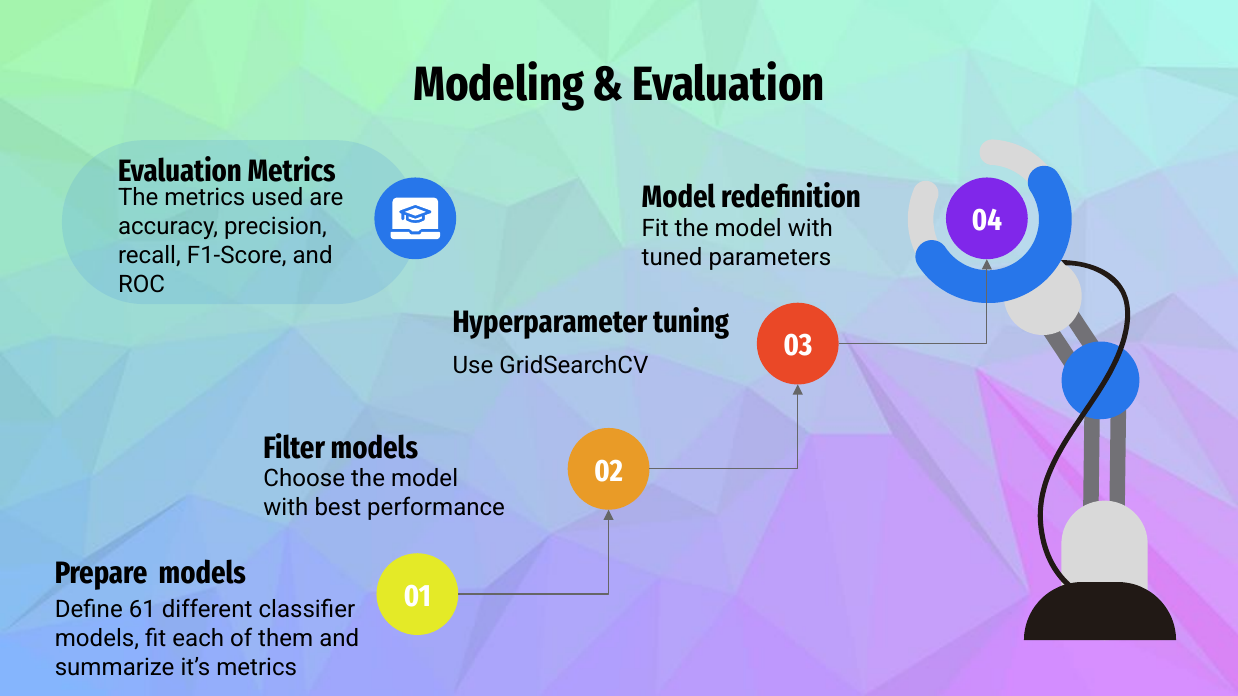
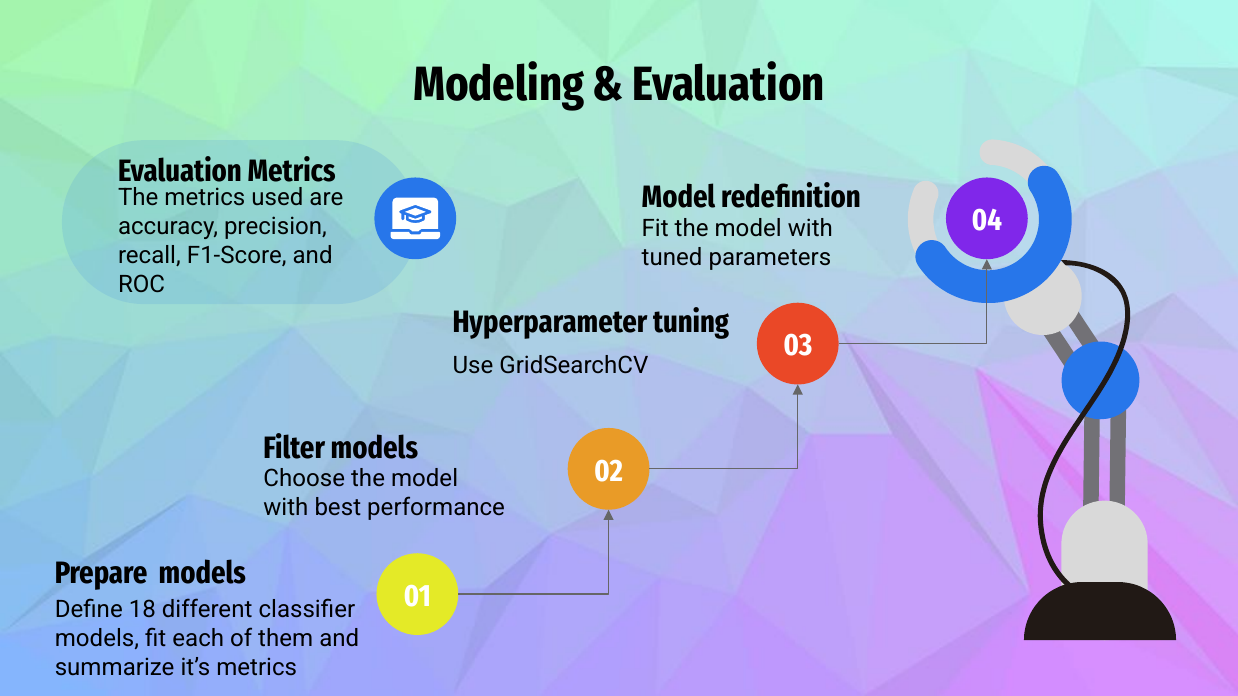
61: 61 -> 18 (142, 610)
